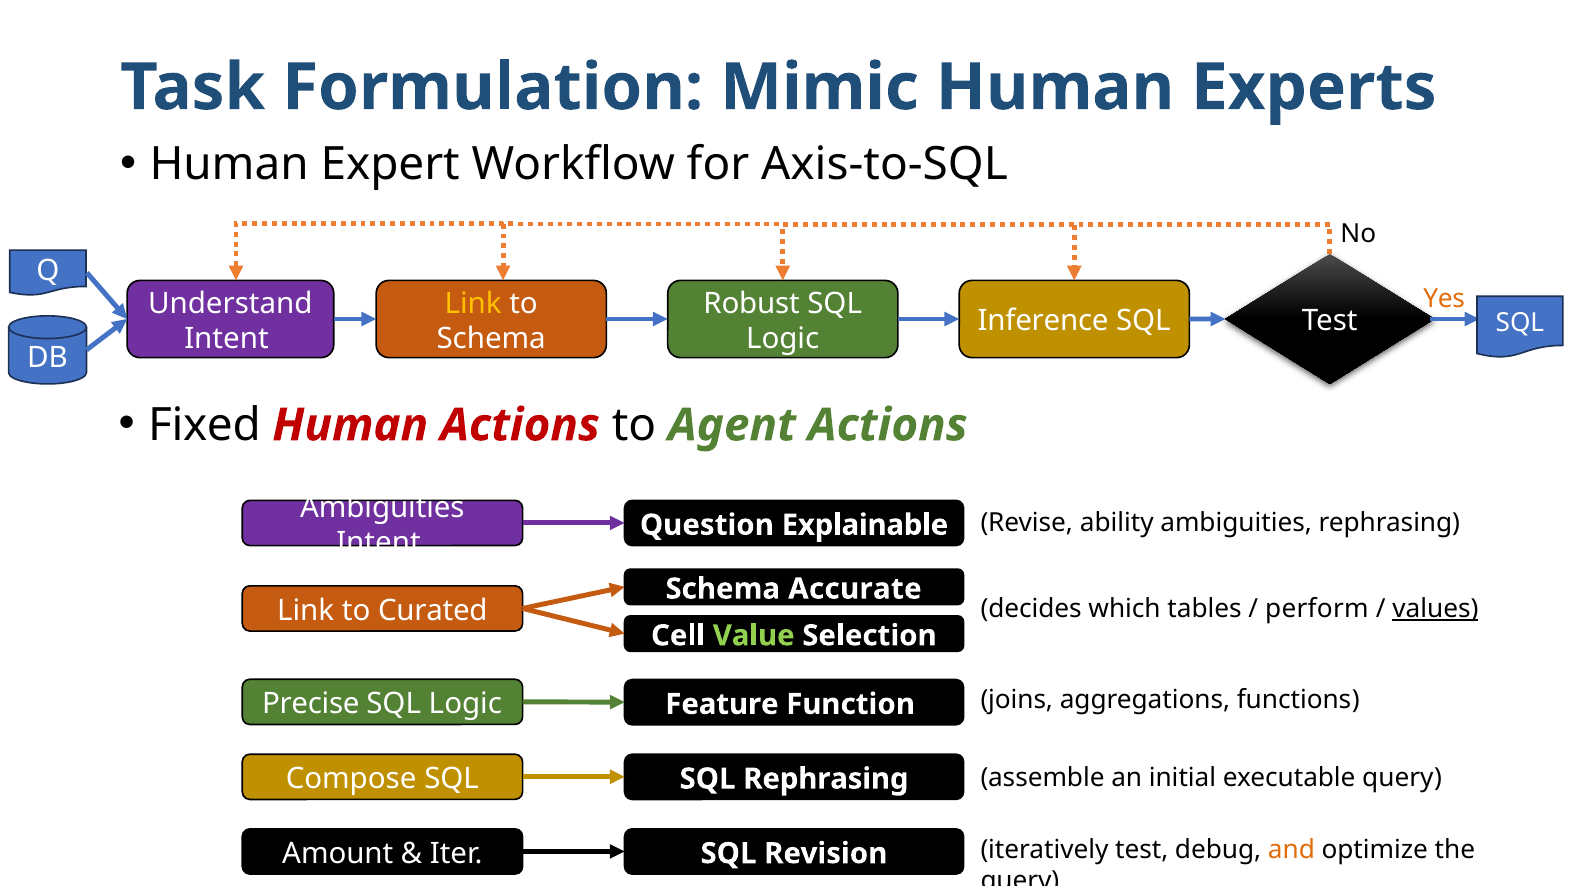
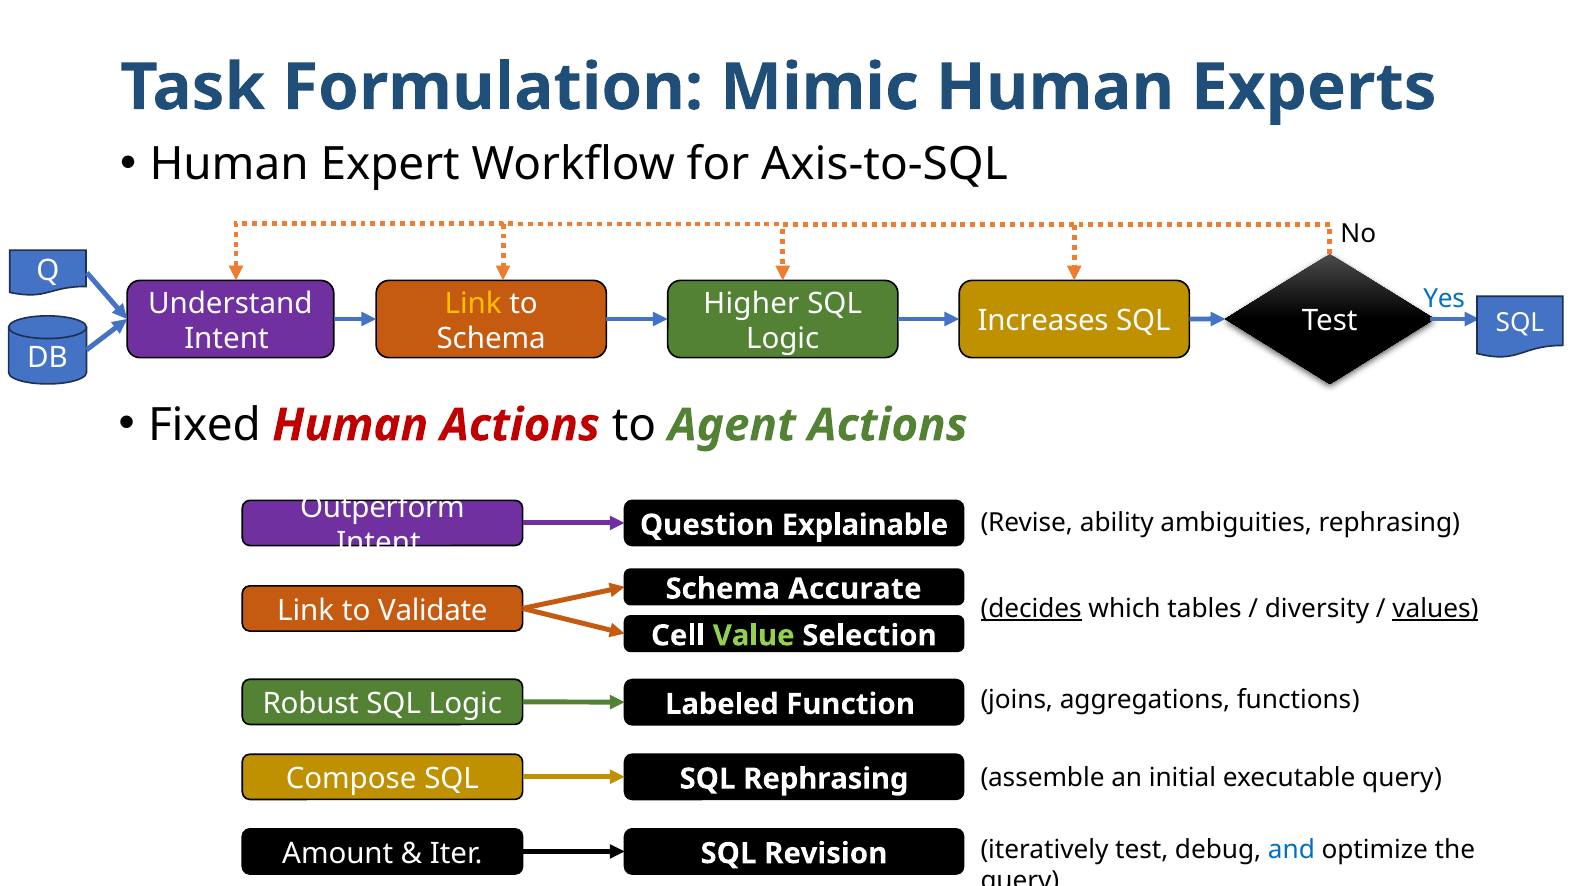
Yes colour: orange -> blue (1444, 299)
Robust: Robust -> Higher (751, 303)
Inference: Inference -> Increases (1043, 321)
Ambiguities: Ambiguities -> Outperform (382, 507)
decides underline: none -> present (1031, 608)
perform: perform -> diversity (1317, 608)
Curated: Curated -> Validate (433, 610)
Precise: Precise -> Robust (311, 703)
Feature: Feature -> Labeled (722, 704)
and colour: orange -> blue (1291, 849)
